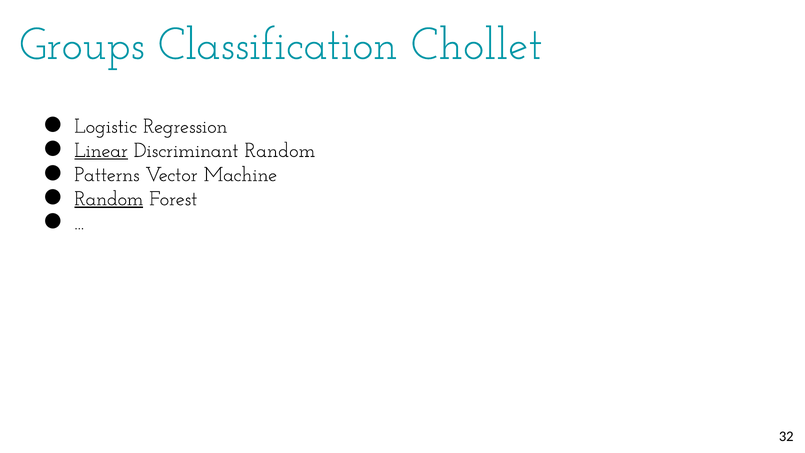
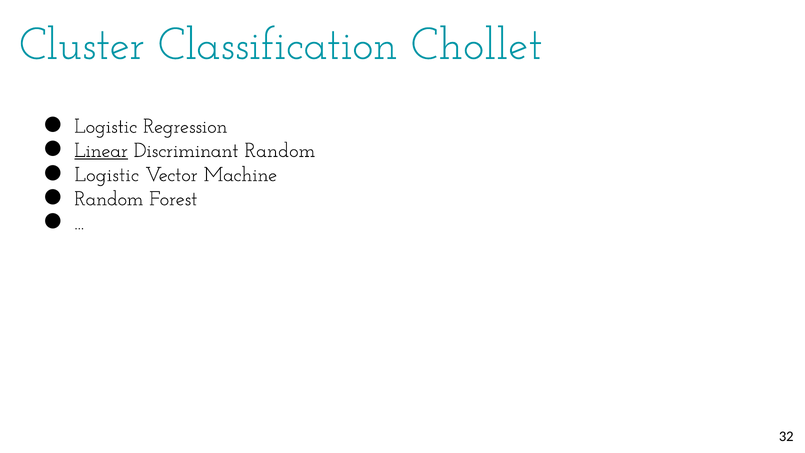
Groups: Groups -> Cluster (82, 44)
Patterns: Patterns -> Logistic (107, 174)
Random underline: present -> none (109, 199)
